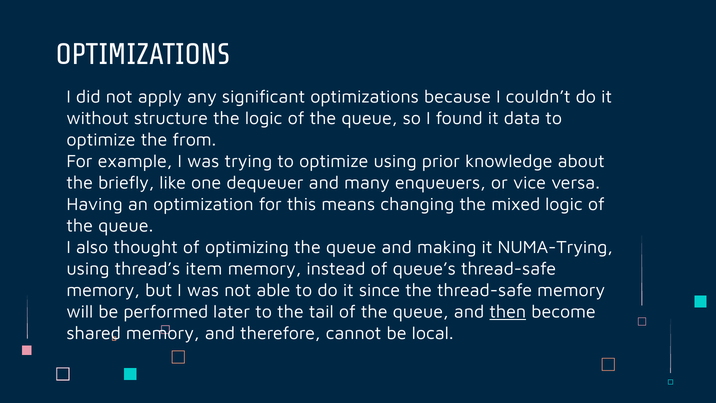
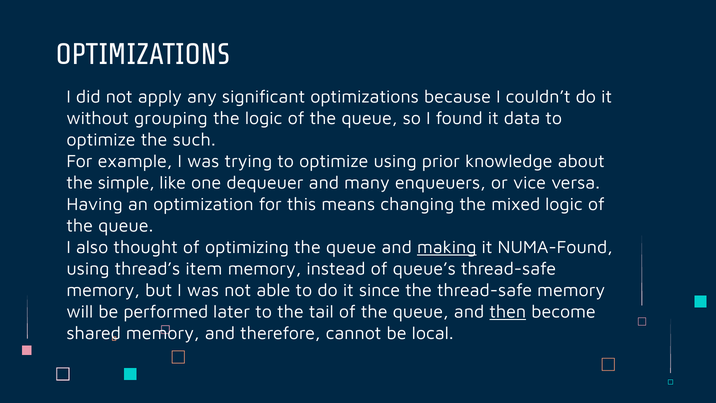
structure: structure -> grouping (171, 118)
from: from -> such (194, 140)
briefly: briefly -> simple (126, 183)
making underline: none -> present (447, 247)
NUMA-Trying: NUMA-Trying -> NUMA-Found (555, 247)
